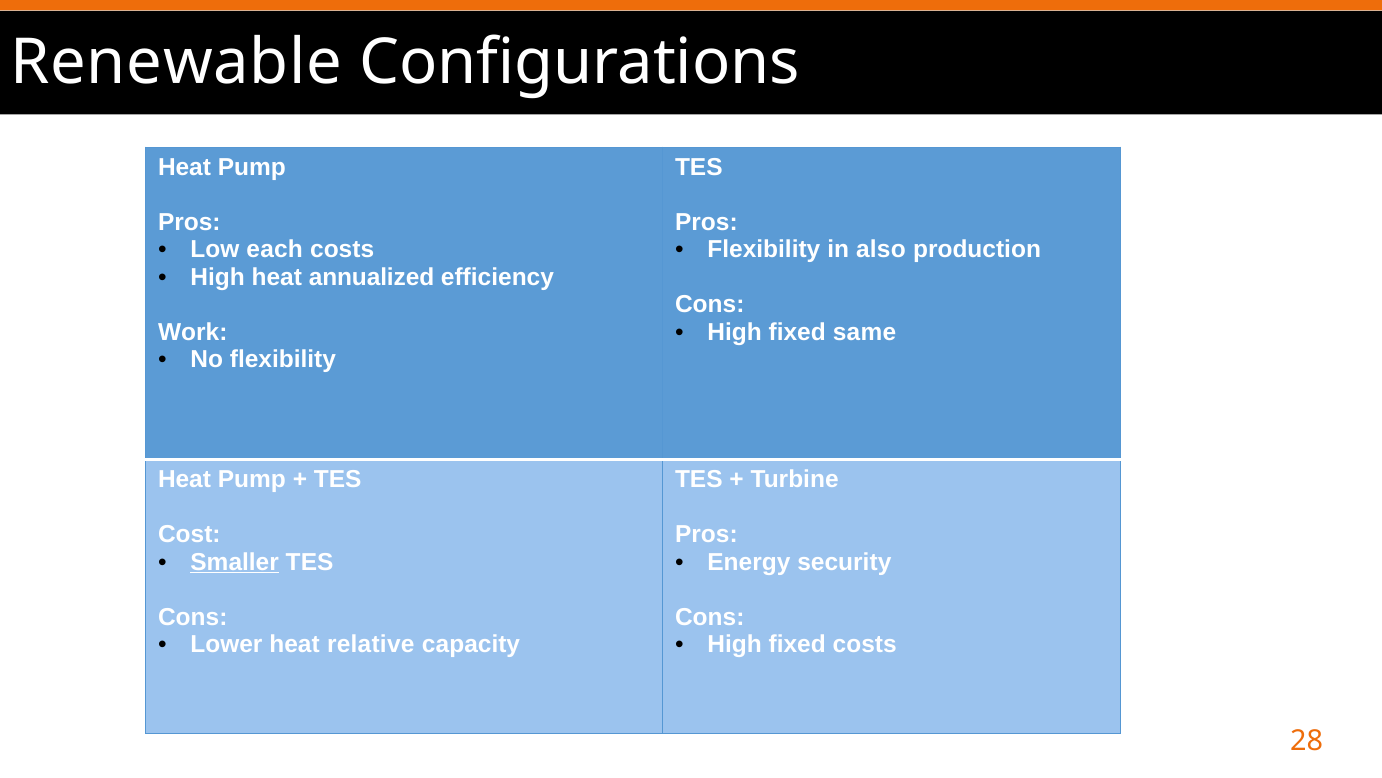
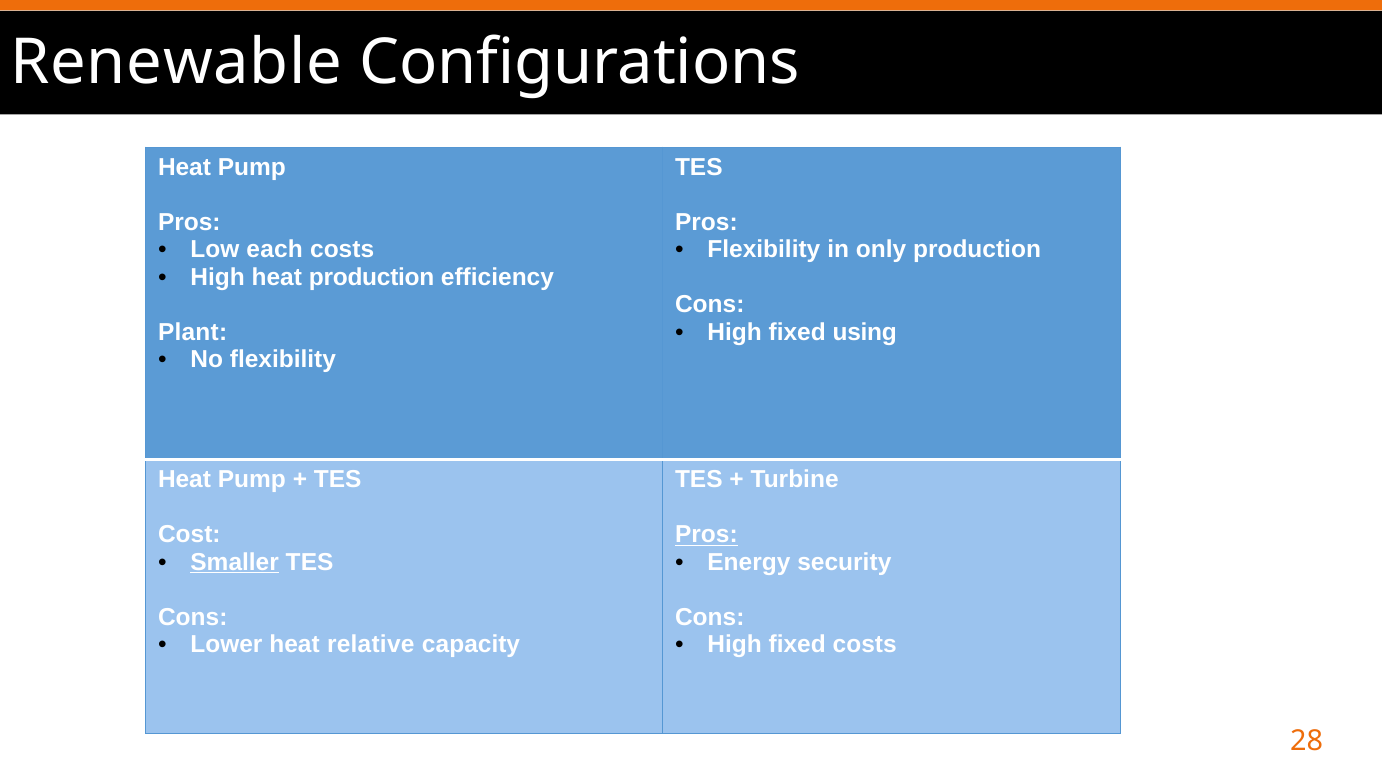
also: also -> only (881, 250)
heat annualized: annualized -> production (372, 277)
same: same -> using (865, 332)
Work: Work -> Plant (193, 332)
Pros underline: none -> present (706, 534)
